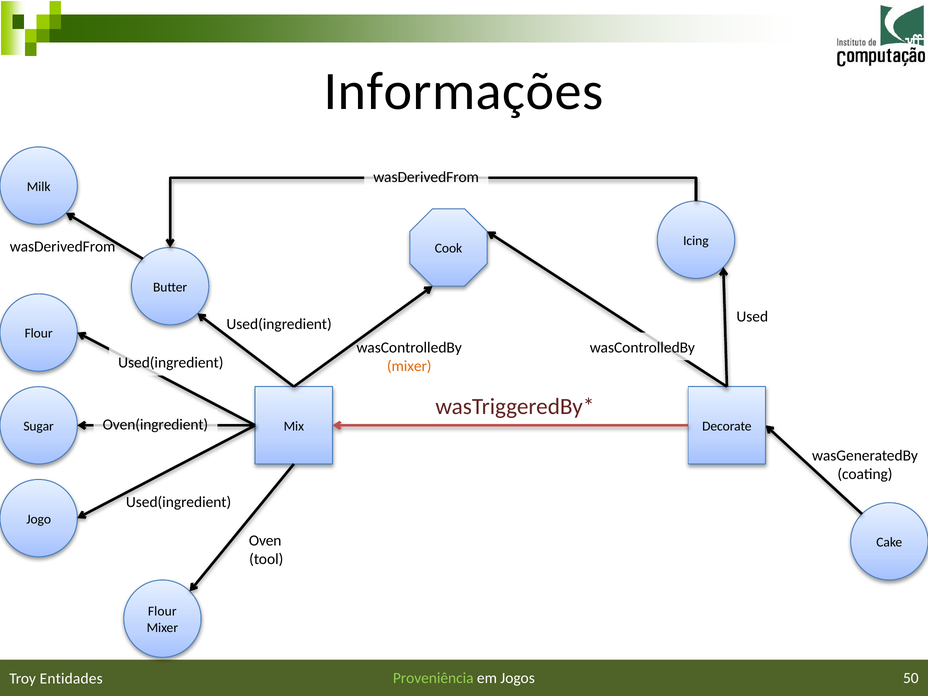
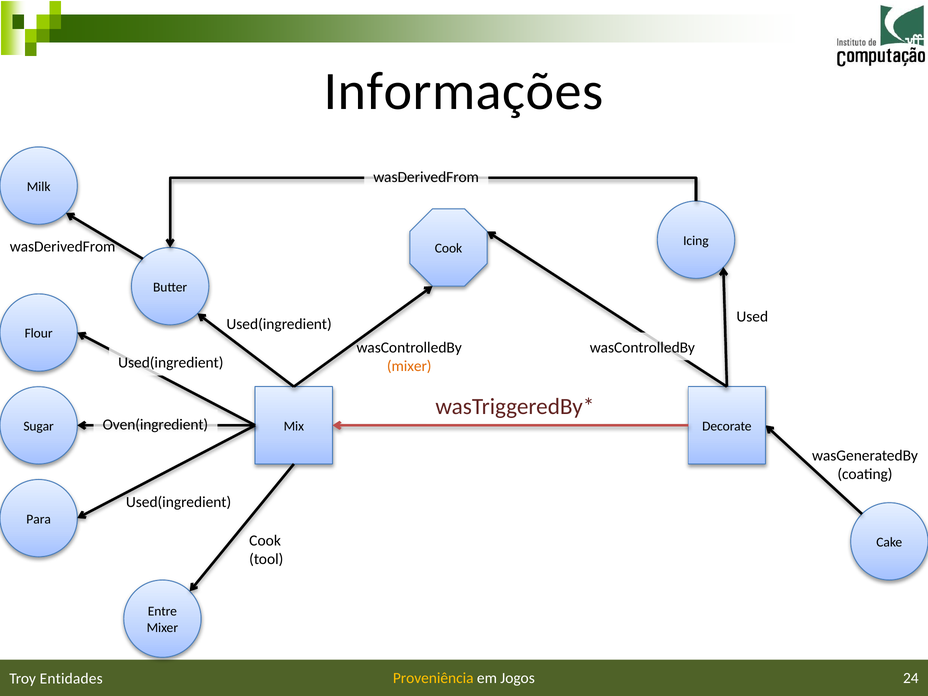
Jogo: Jogo -> Para (39, 519)
Oven: Oven -> Cook (265, 541)
Flour: Flour -> Entre (162, 611)
Proveniência colour: light green -> yellow (433, 678)
50: 50 -> 24 (911, 678)
